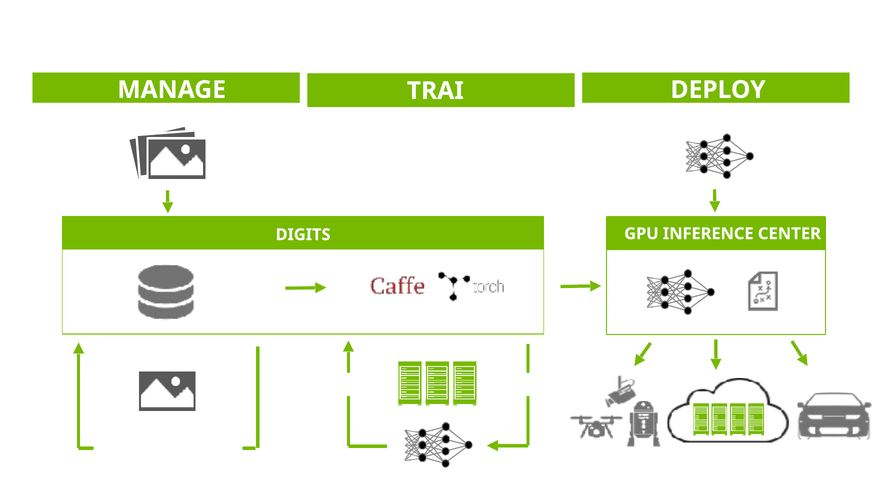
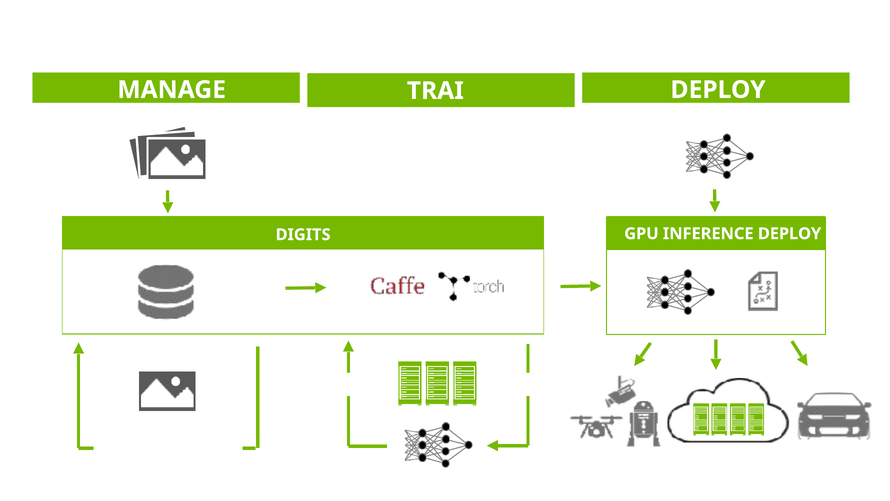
INFERENCE CENTER: CENTER -> DEPLOY (790, 234)
